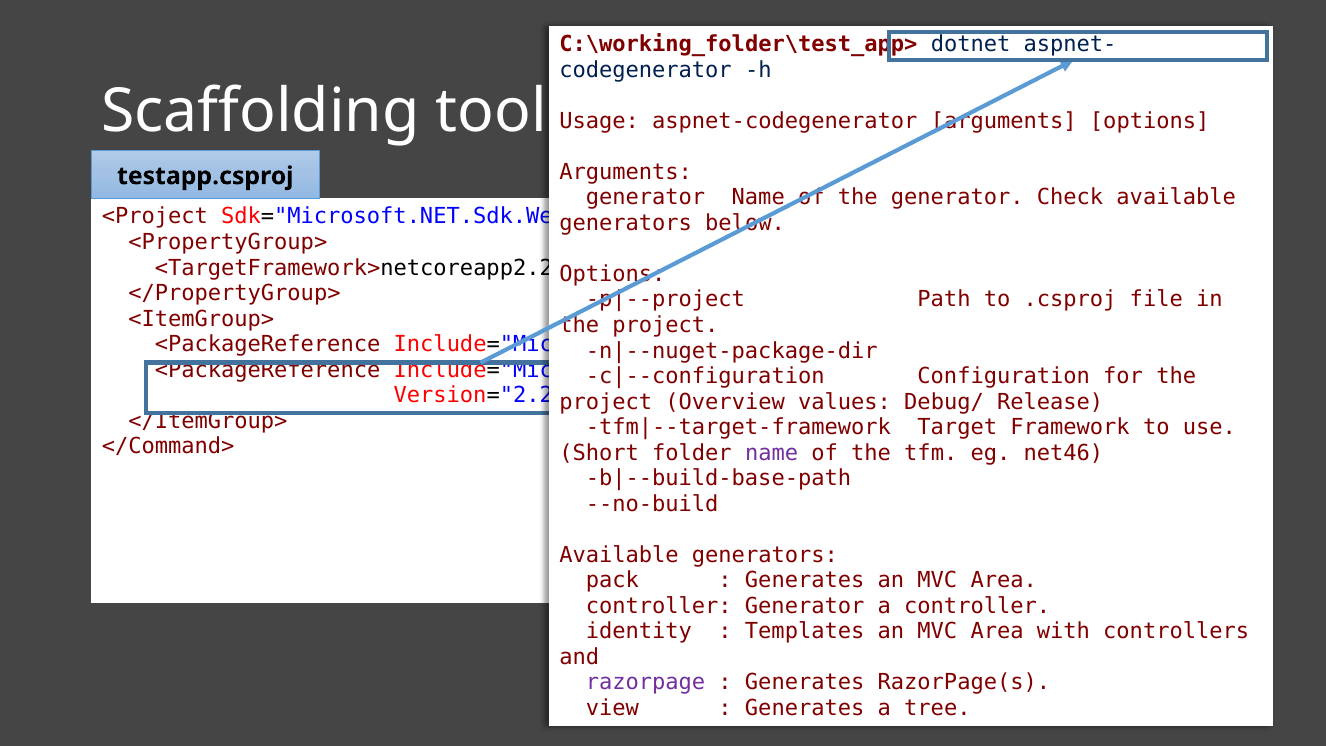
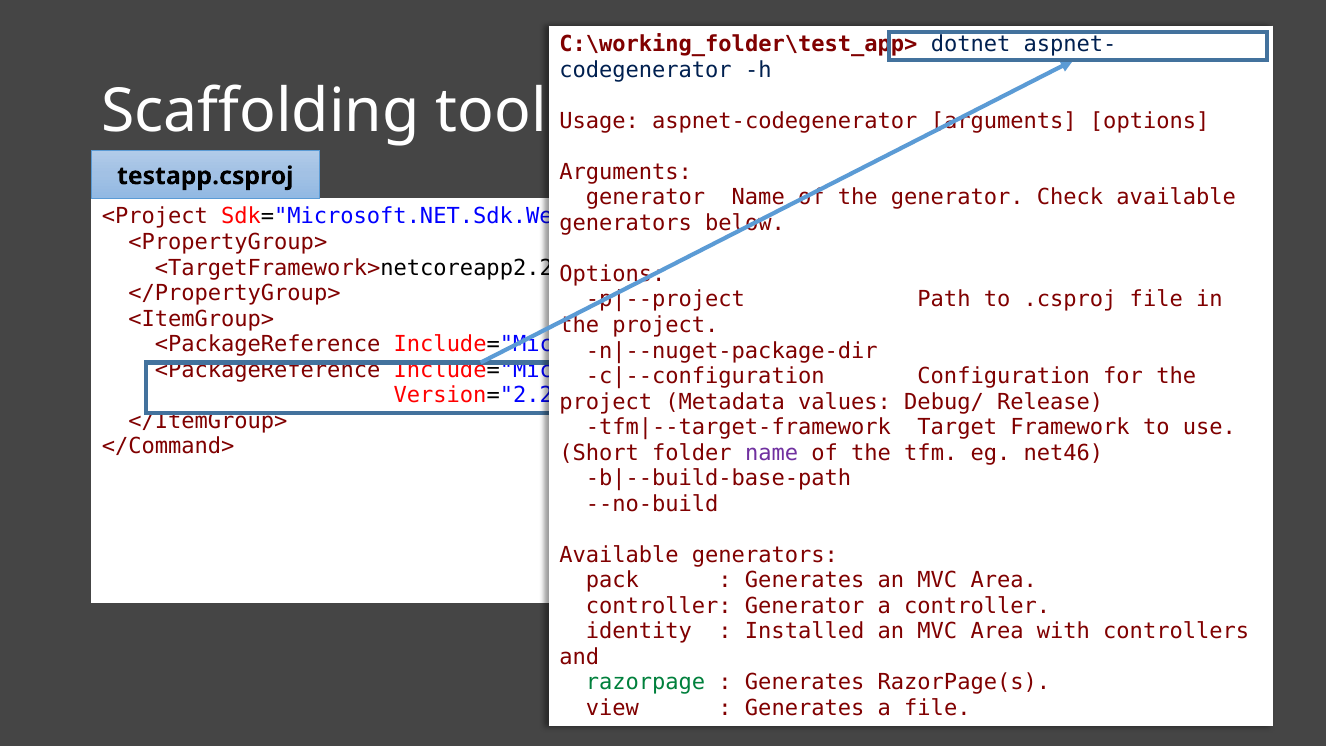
Overview: Overview -> Metadata (725, 402)
Templates: Templates -> Installed (805, 631)
razorpage colour: purple -> green (646, 683)
a tree: tree -> file (937, 708)
